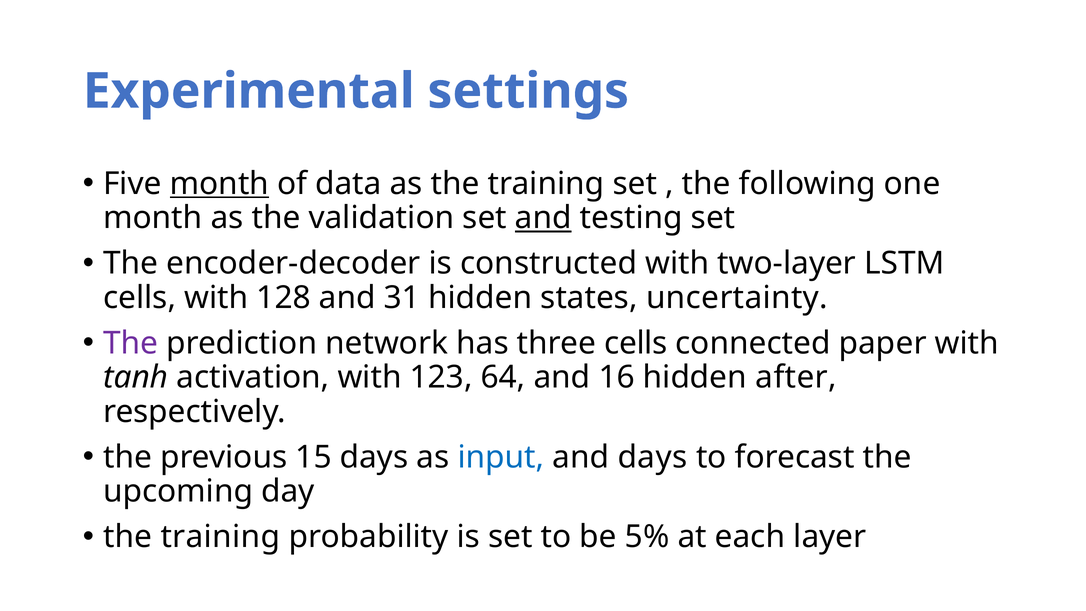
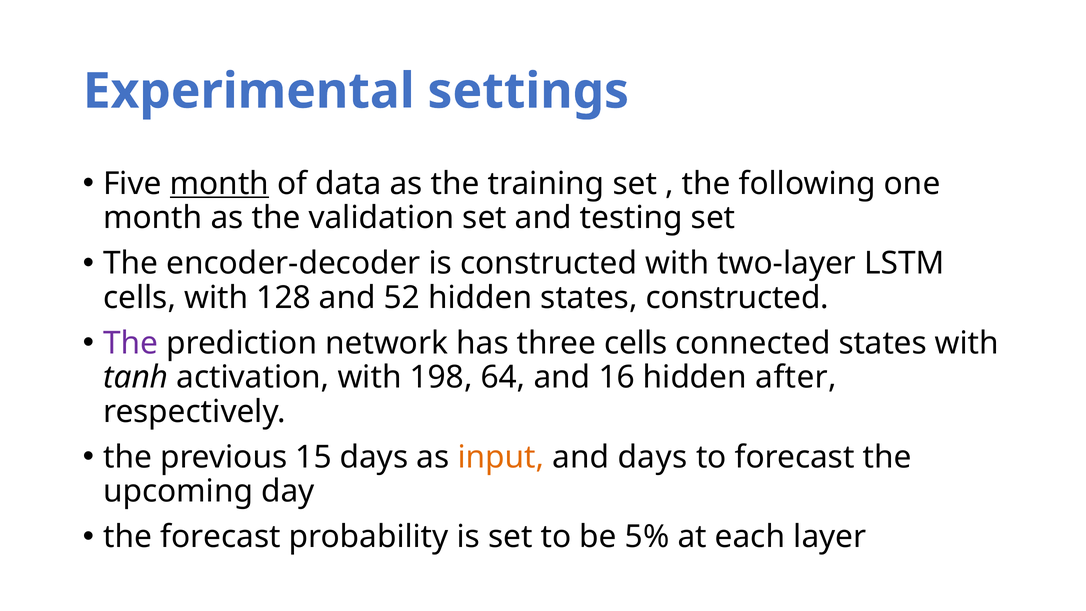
and underline: present -> none (543, 218)
31: 31 -> 52 (402, 298)
states uncertainty: uncertainty -> constructed (737, 298)
connected paper: paper -> states (883, 343)
123: 123 -> 198 (441, 377)
input colour: blue -> orange (501, 457)
training: training -> forecast (220, 537)
